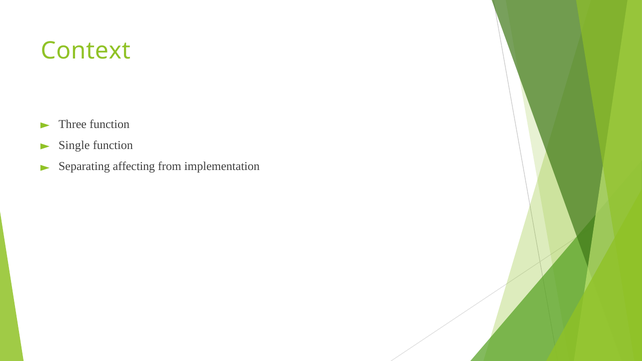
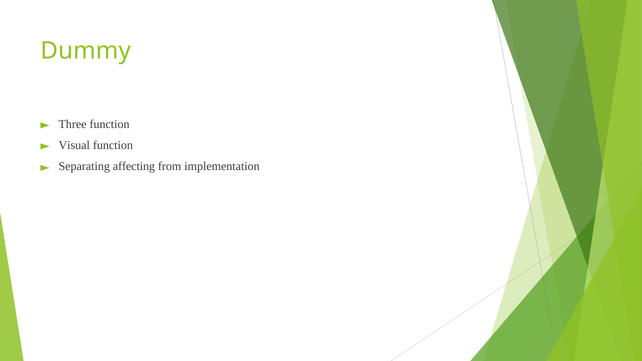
Context: Context -> Dummy (86, 51)
Single: Single -> Visual (74, 145)
